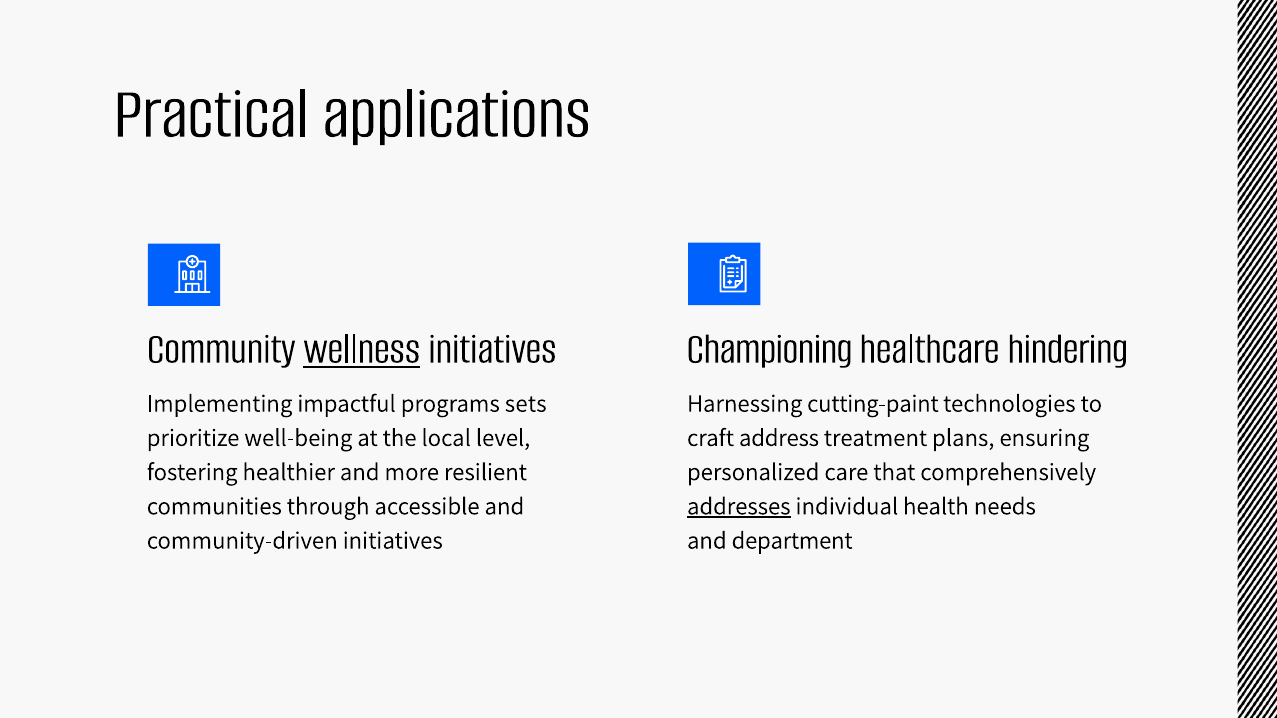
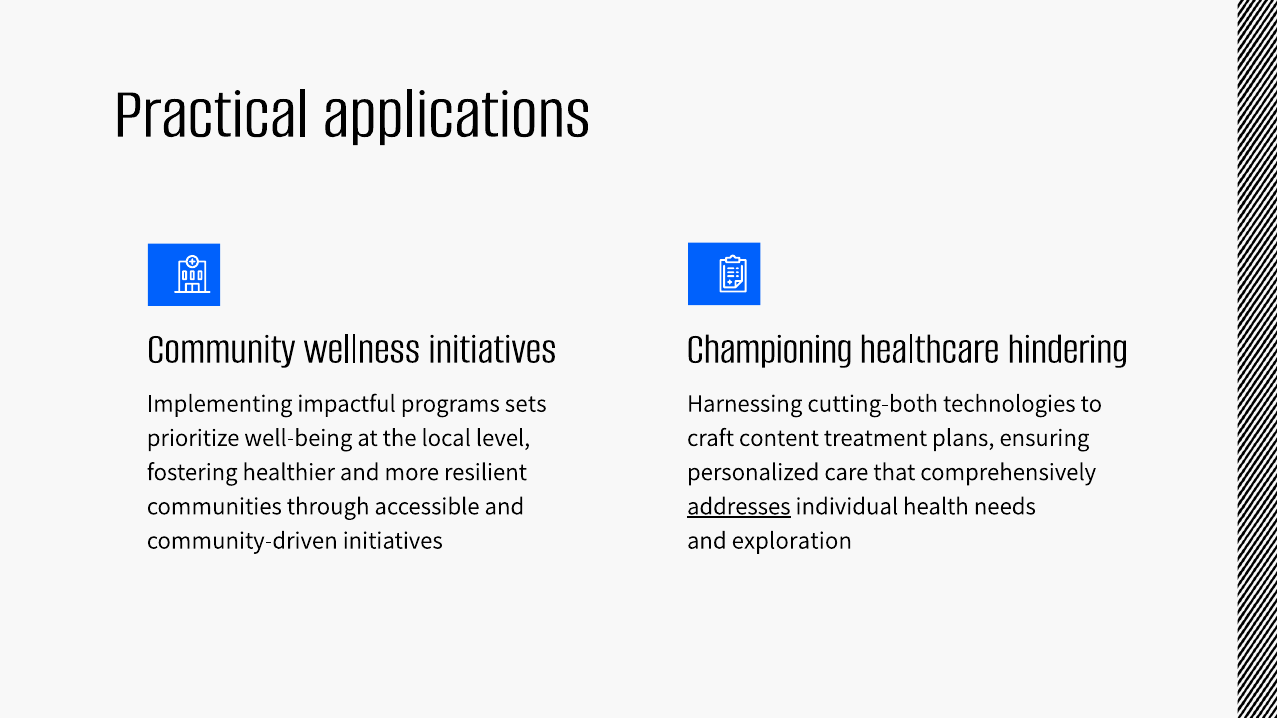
wellness underline: present -> none (362, 348)
cutting-paint: cutting-paint -> cutting-both (873, 404)
address: address -> content (779, 438)
department: department -> exploration (792, 541)
